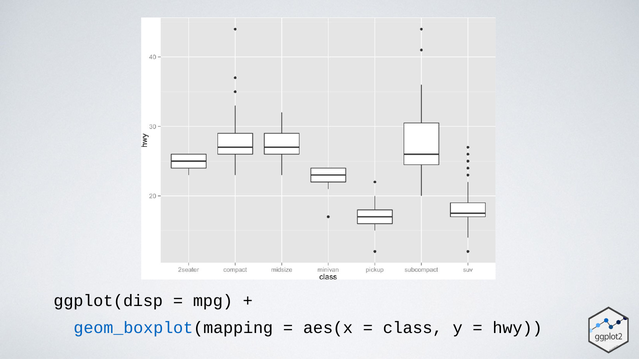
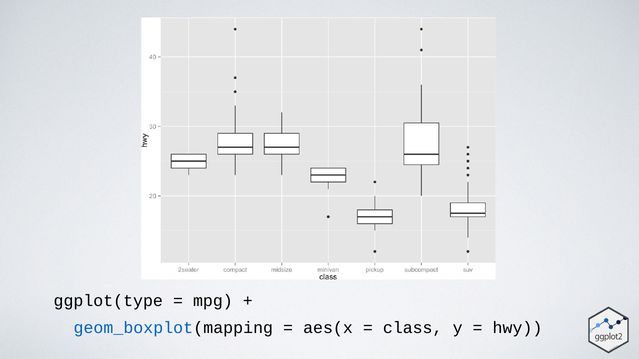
ggplot(disp: ggplot(disp -> ggplot(type (108, 301)
